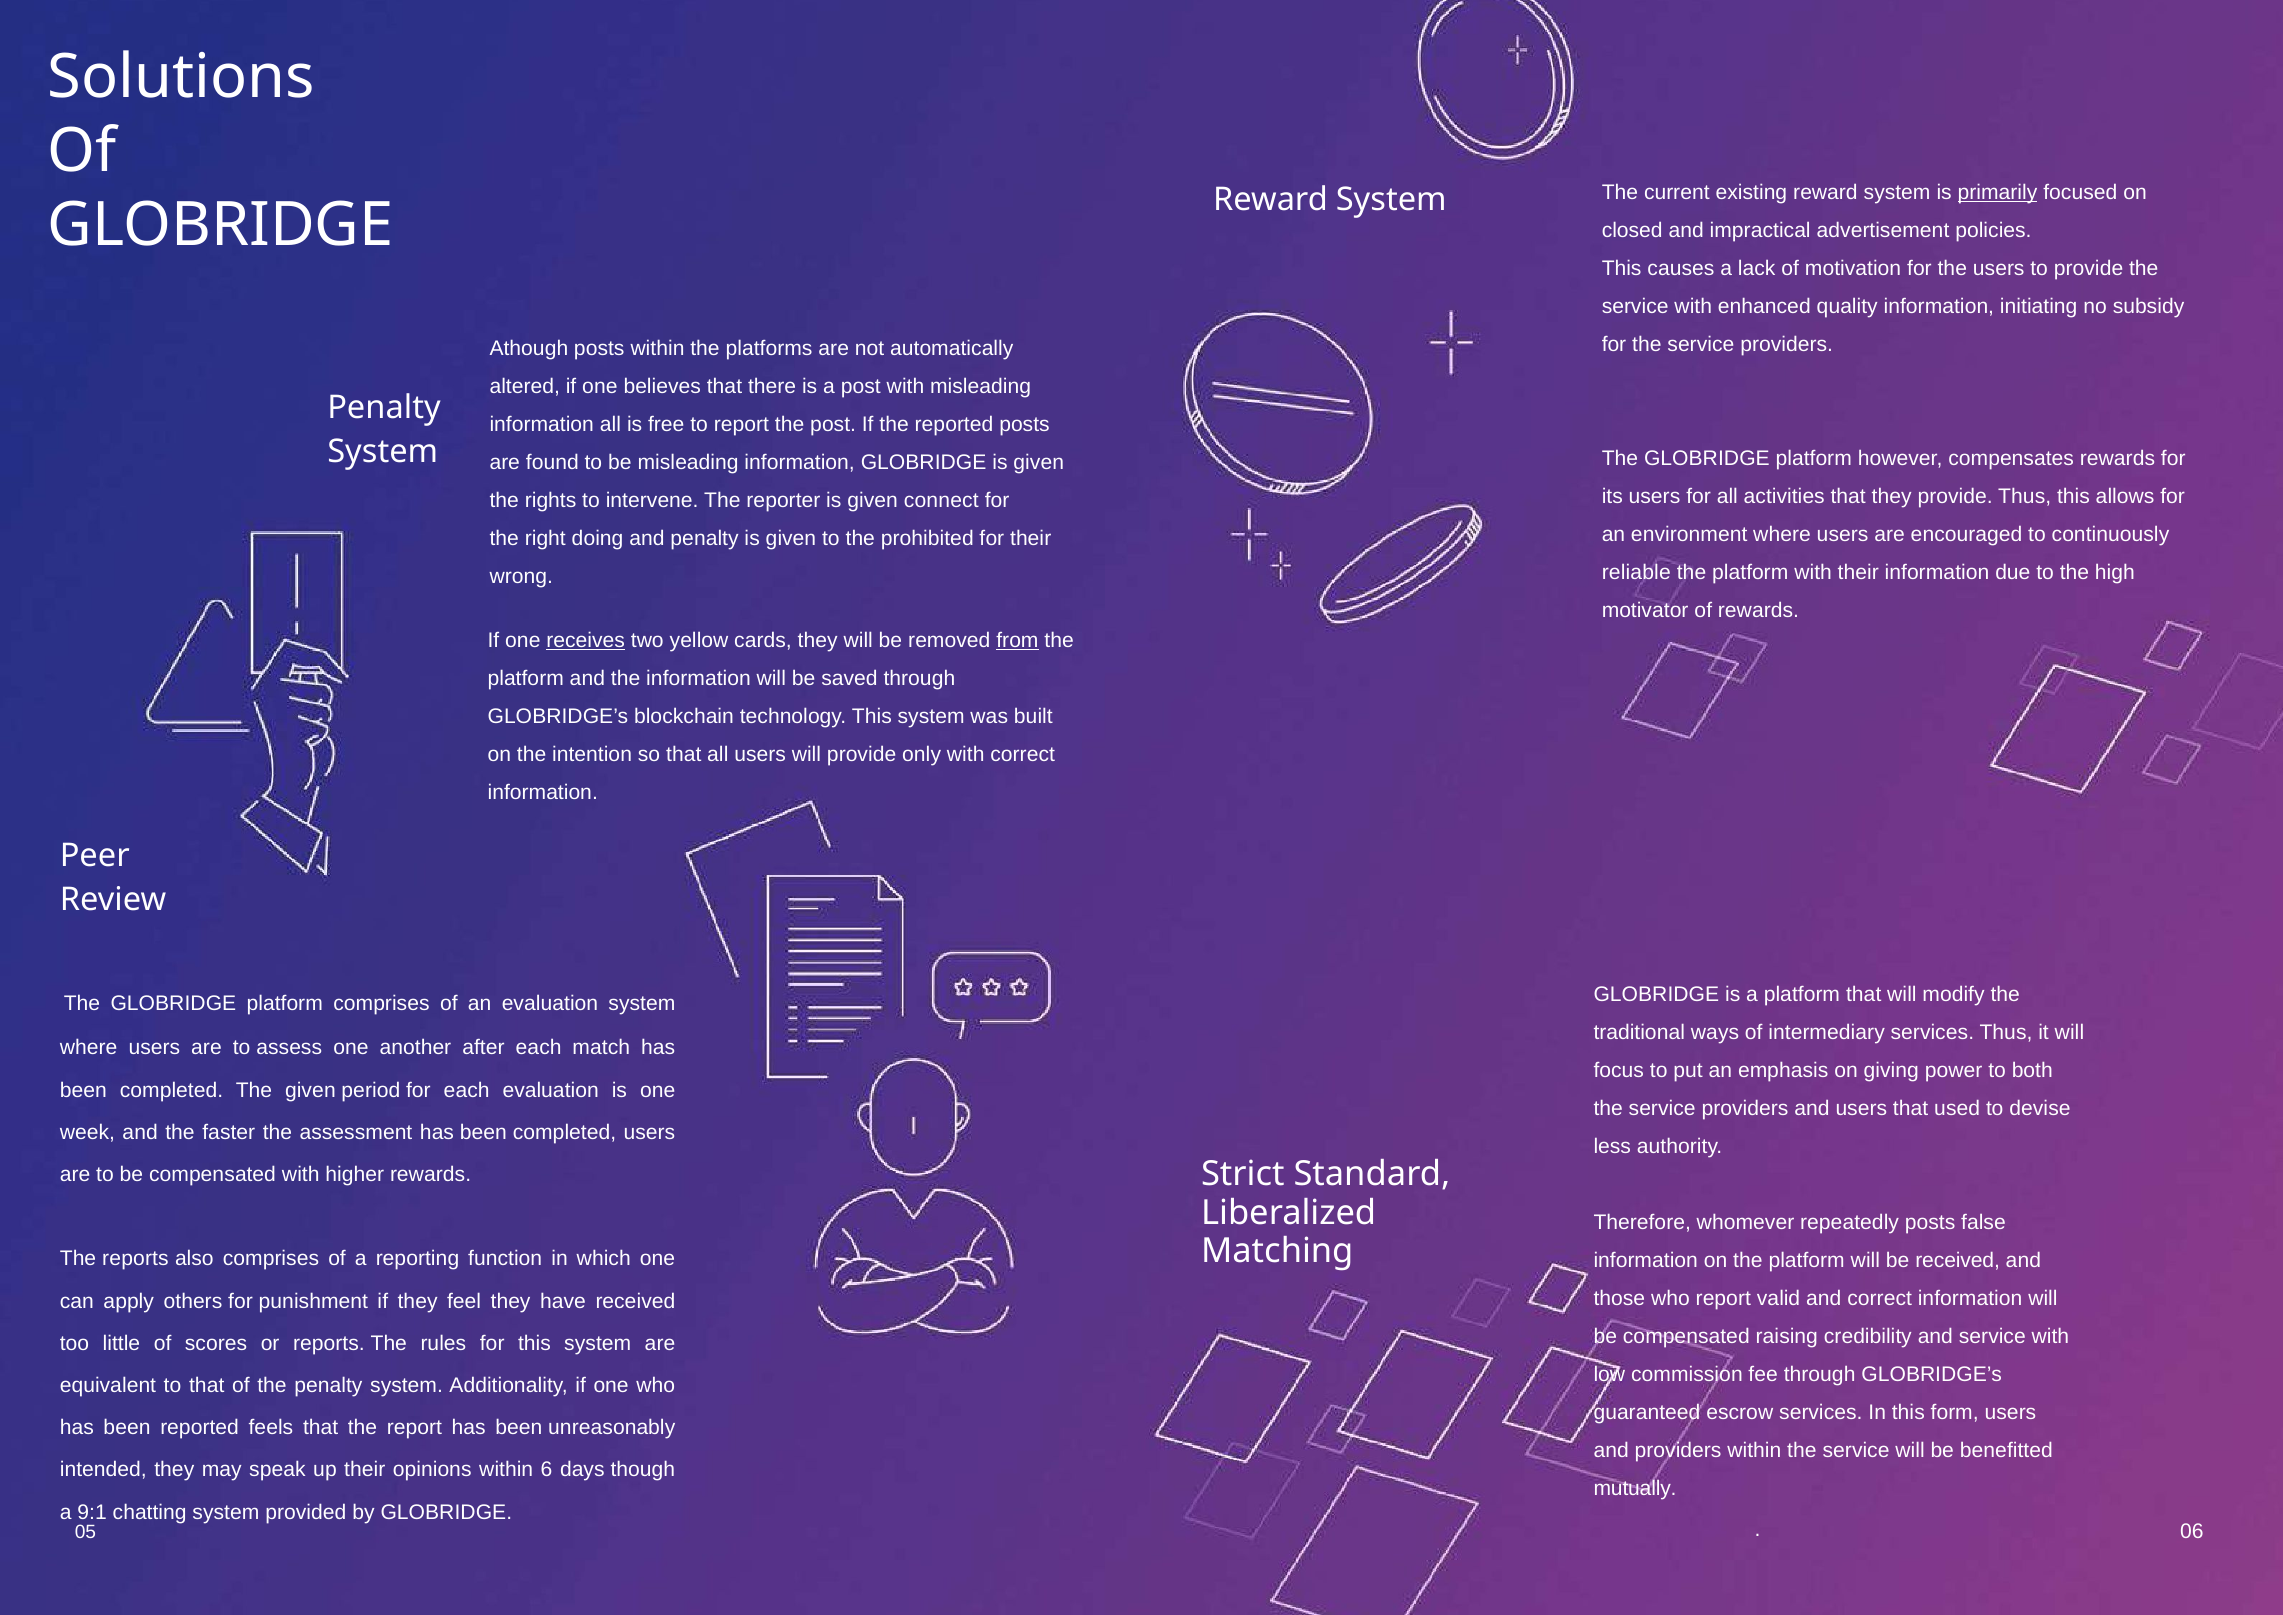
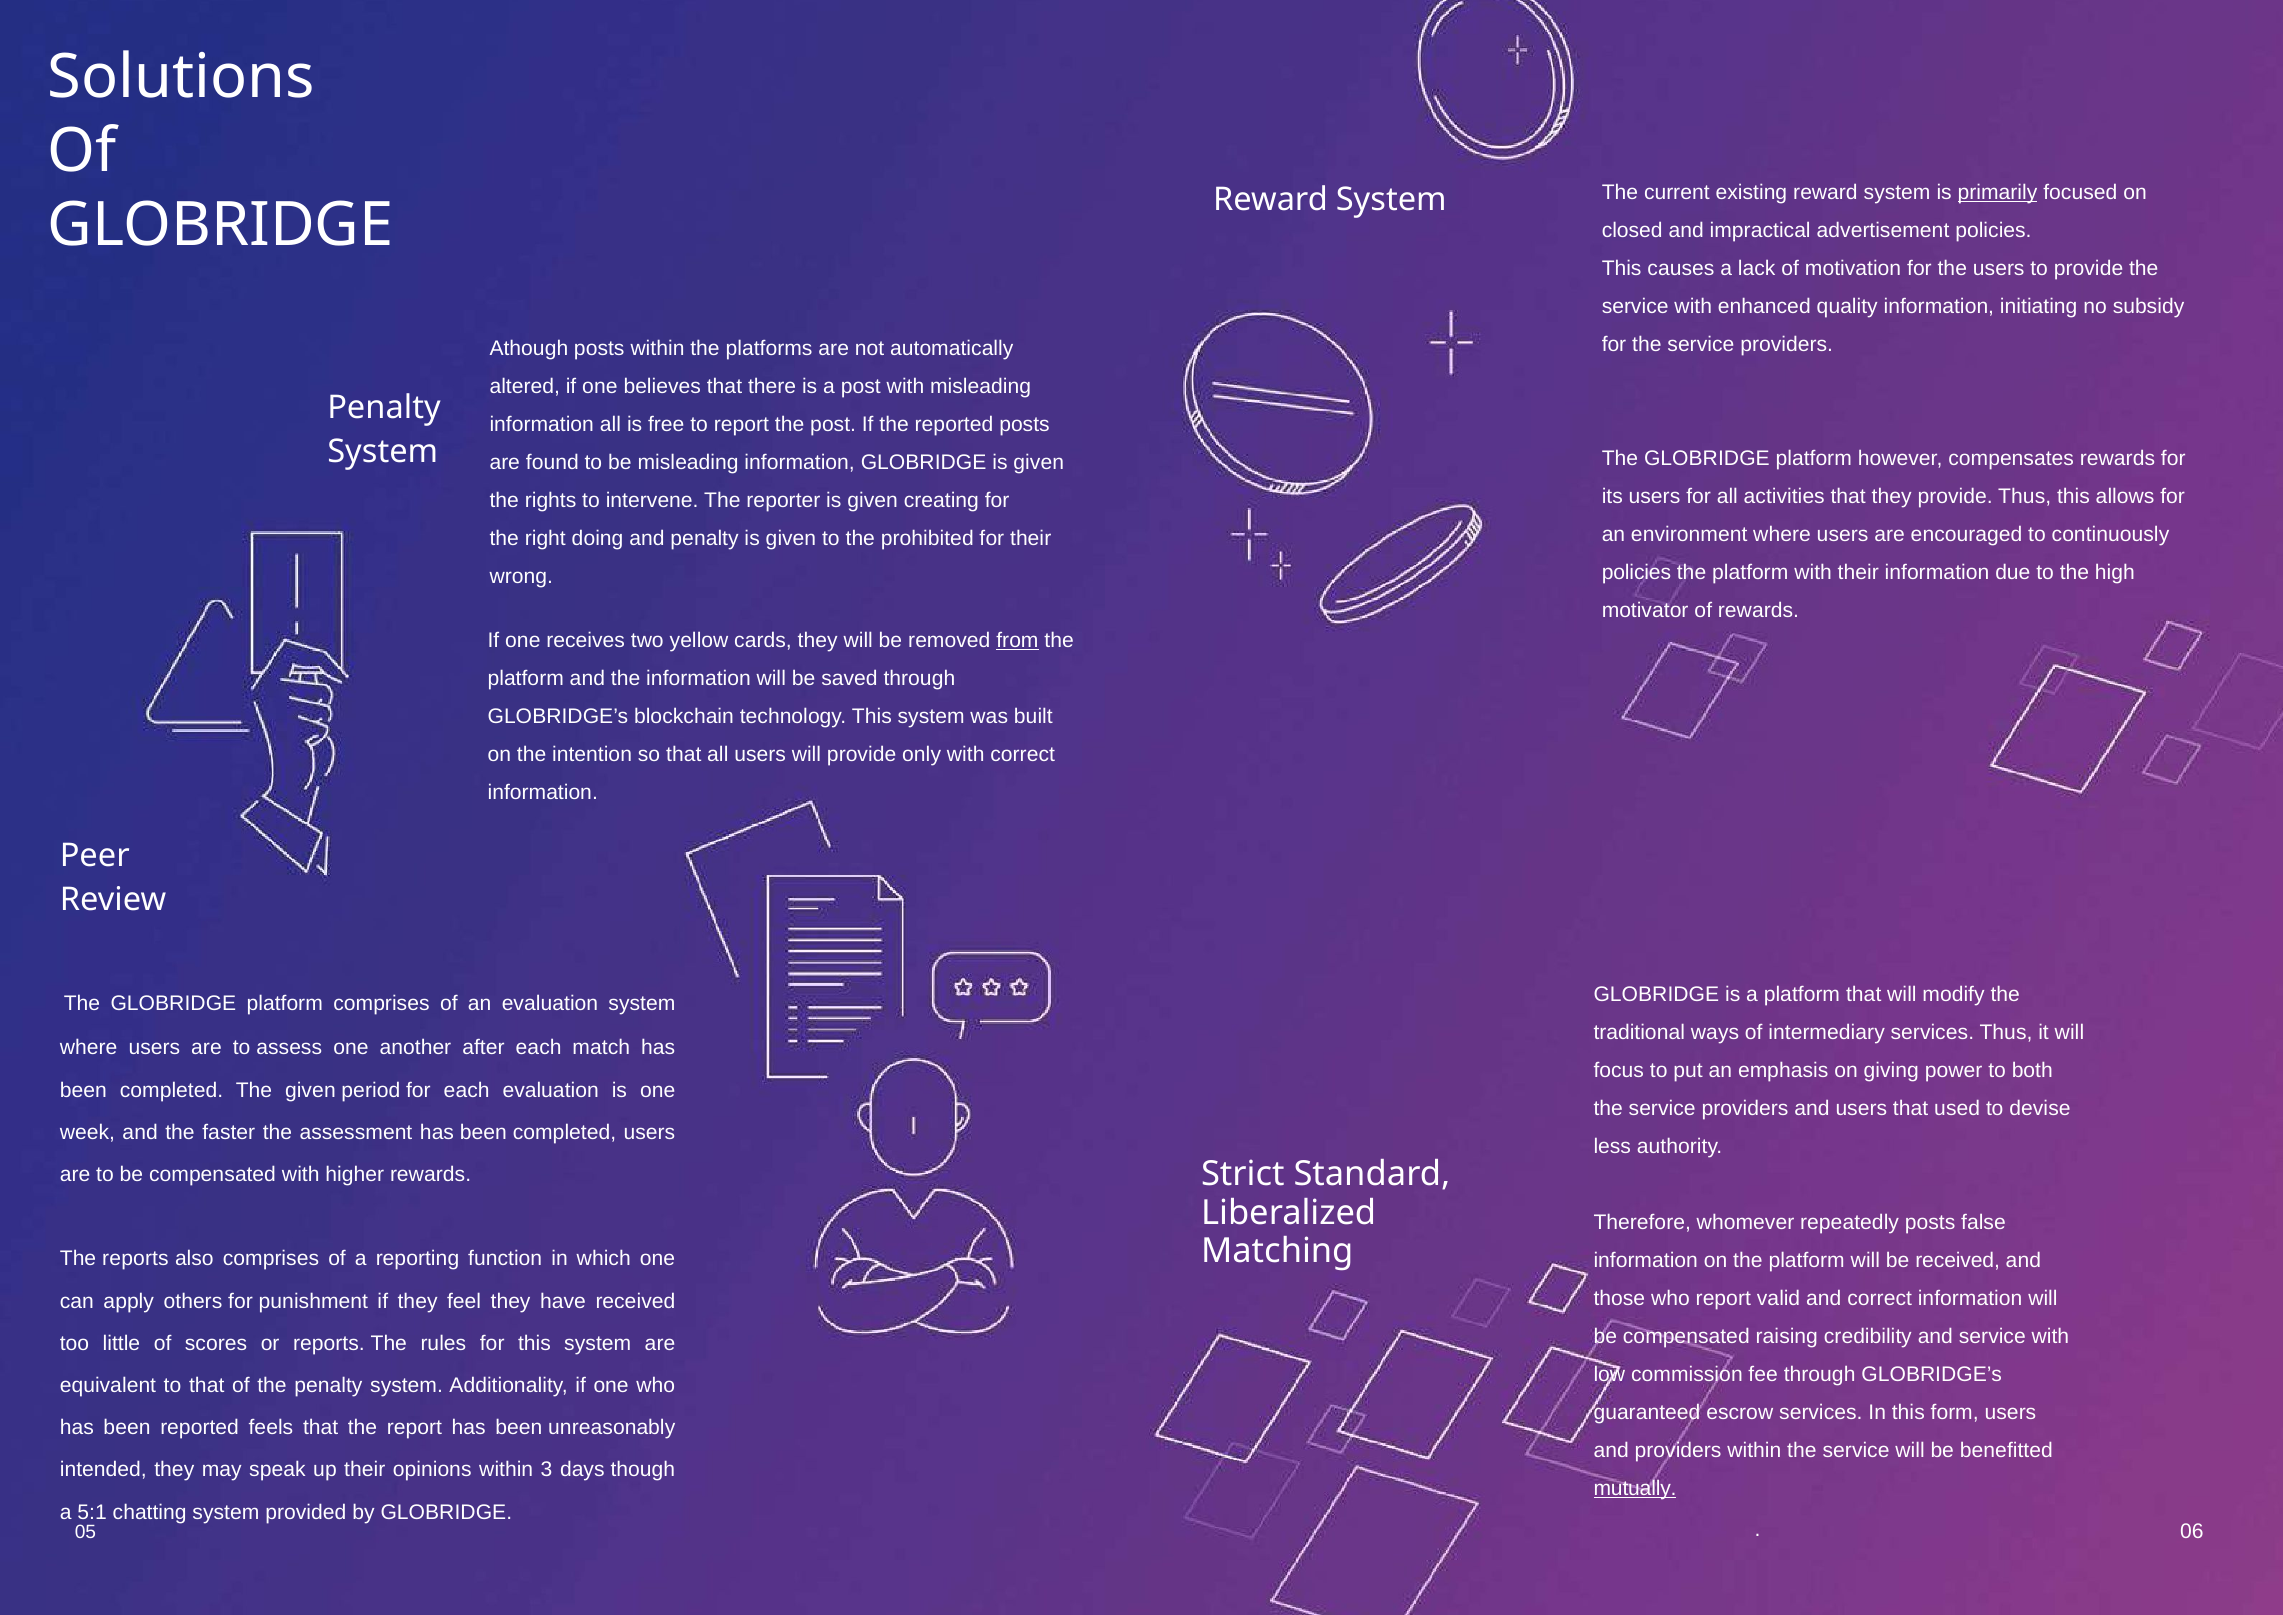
connect: connect -> creating (941, 500)
reliable: reliable -> policies (1636, 572)
receives underline: present -> none (586, 640)
6: 6 -> 3 (547, 1469)
mutually underline: none -> present (1635, 1488)
9:1: 9:1 -> 5:1 (92, 1512)
